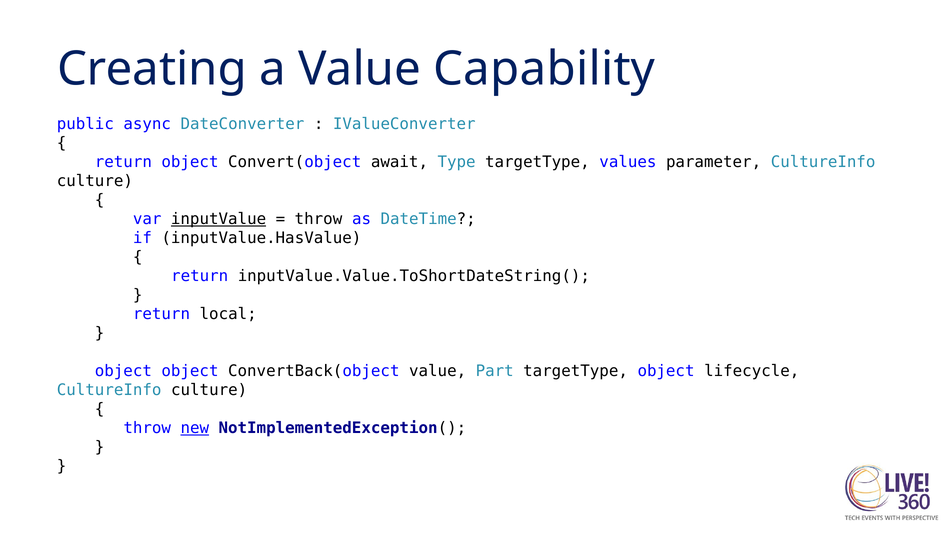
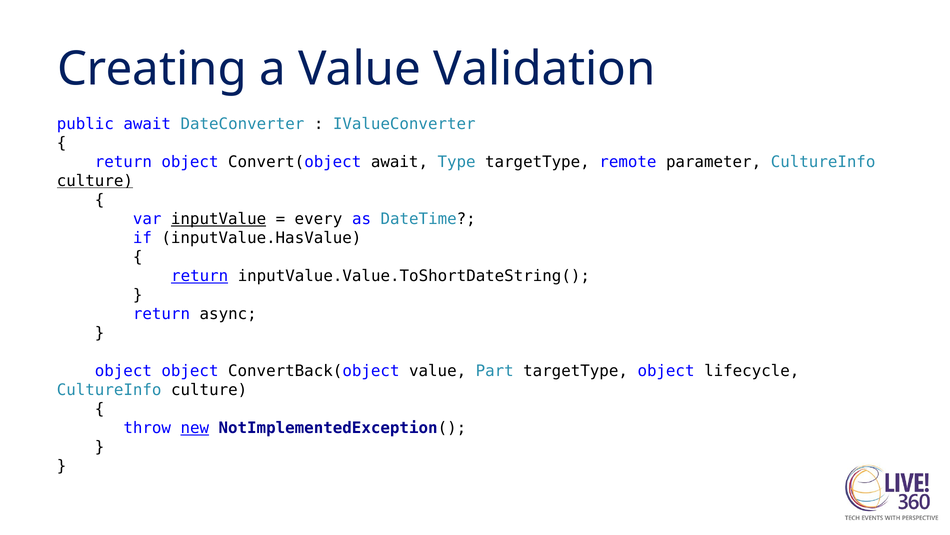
Capability: Capability -> Validation (544, 69)
public async: async -> await (147, 124)
values: values -> remote (628, 162)
culture underline: none -> present (95, 181)
throw: throw -> every (318, 219)
return underline: none -> present (200, 276)
local: local -> async (228, 314)
